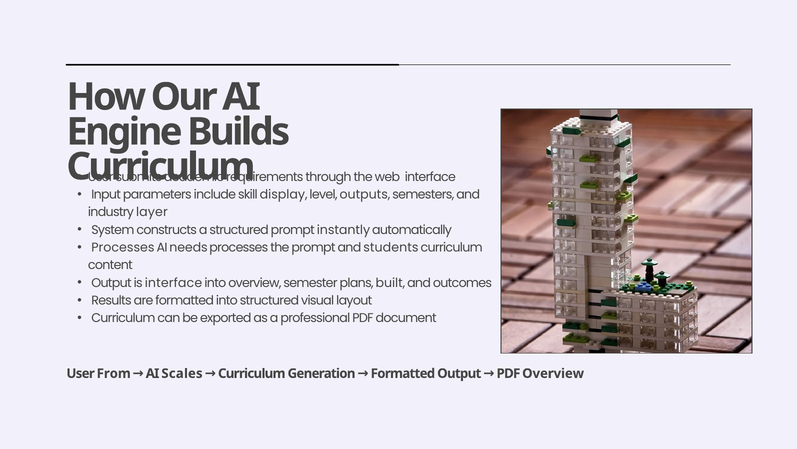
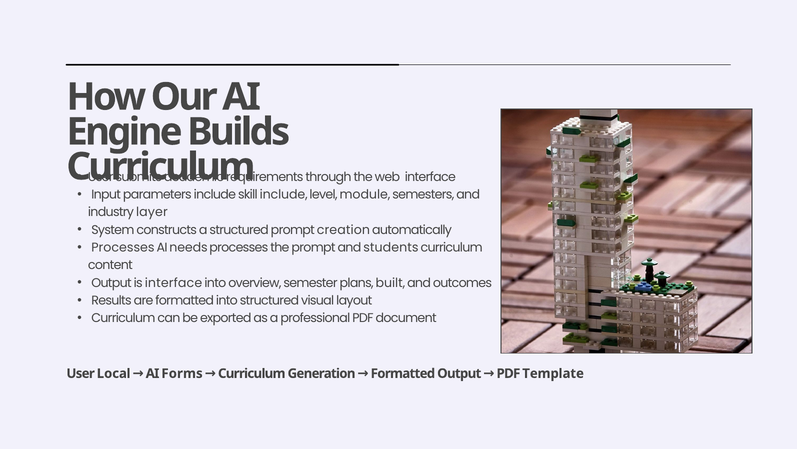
skill display: display -> include (284, 194)
outputs: outputs -> module (365, 194)
instantly: instantly -> creation (343, 230)
From: From -> Local (114, 373)
Scales: Scales -> Forms (182, 373)
PDF Overview: Overview -> Template (553, 373)
